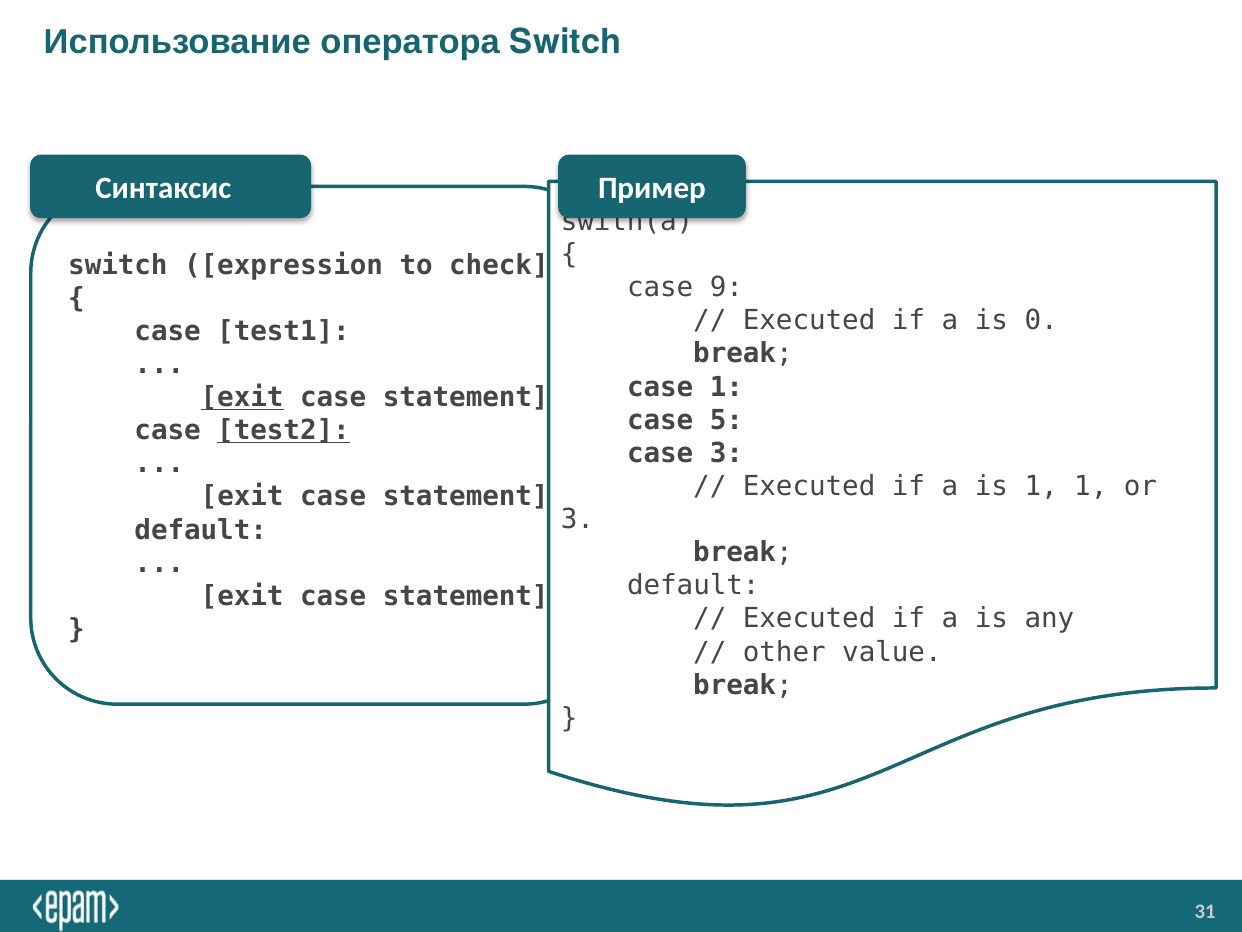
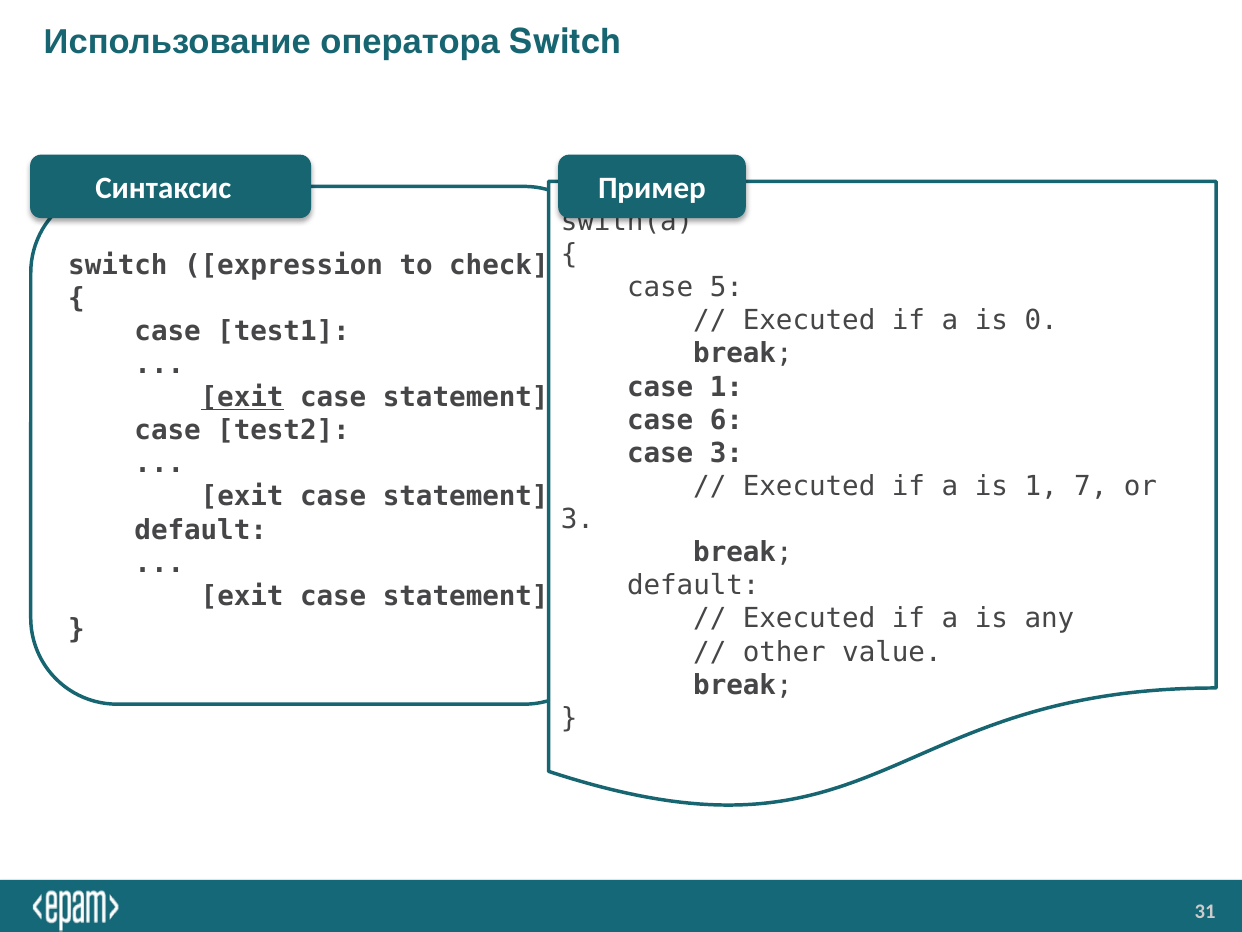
9: 9 -> 5 (726, 287)
5: 5 -> 6 (726, 420)
test2 underline: present -> none (284, 430)
1 1: 1 -> 7 (1091, 486)
